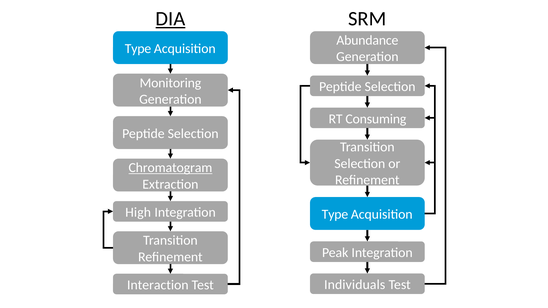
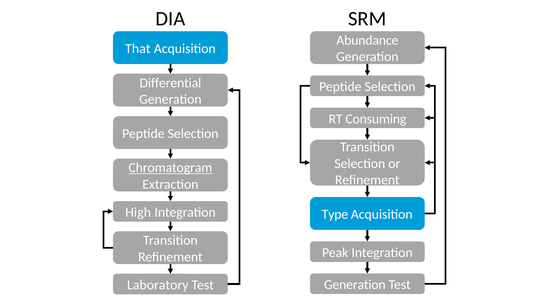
DIA underline: present -> none (170, 19)
Type: Type -> That (138, 49)
Monitoring: Monitoring -> Differential (170, 83)
Individuals: Individuals -> Generation (355, 285)
Interaction: Interaction -> Laboratory (158, 285)
